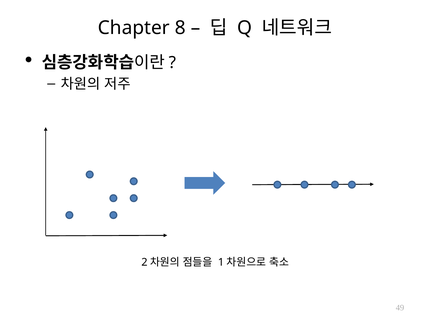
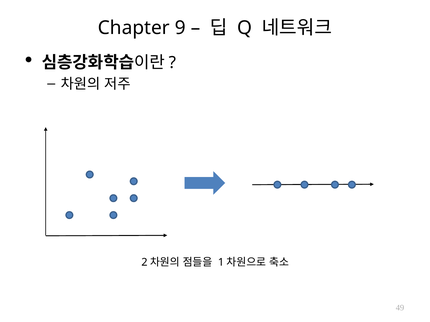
8: 8 -> 9 (180, 28)
